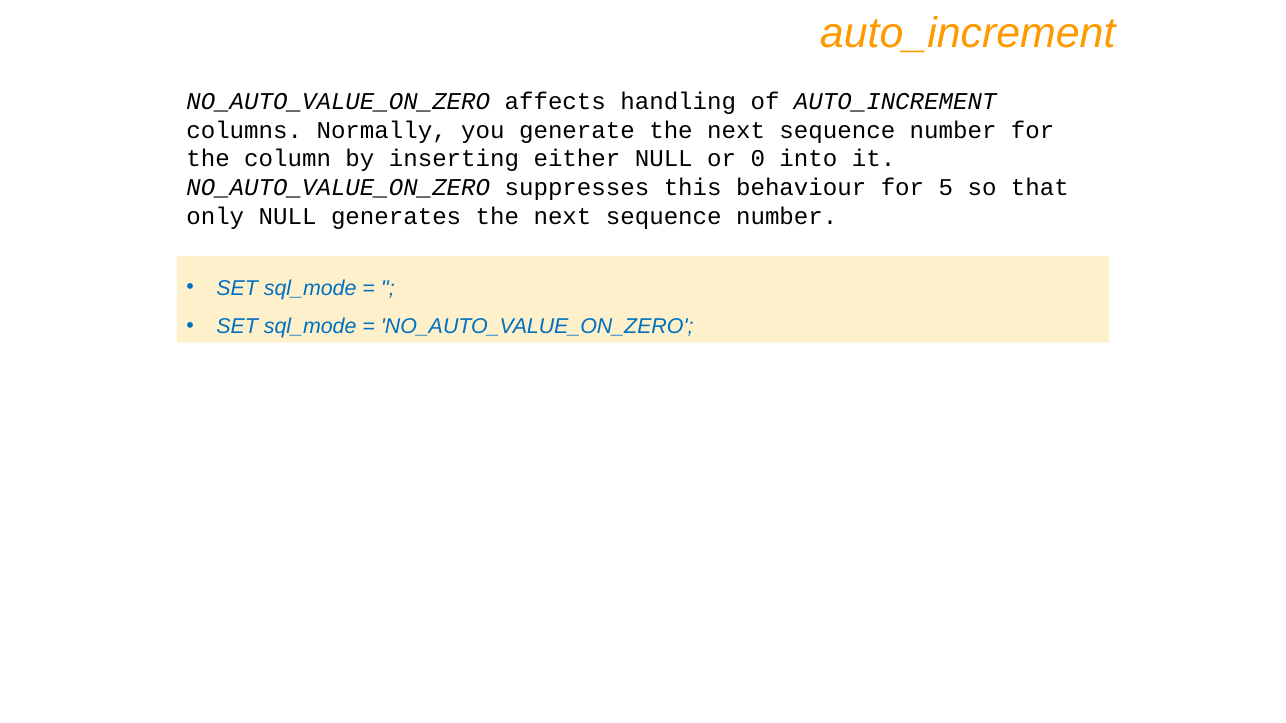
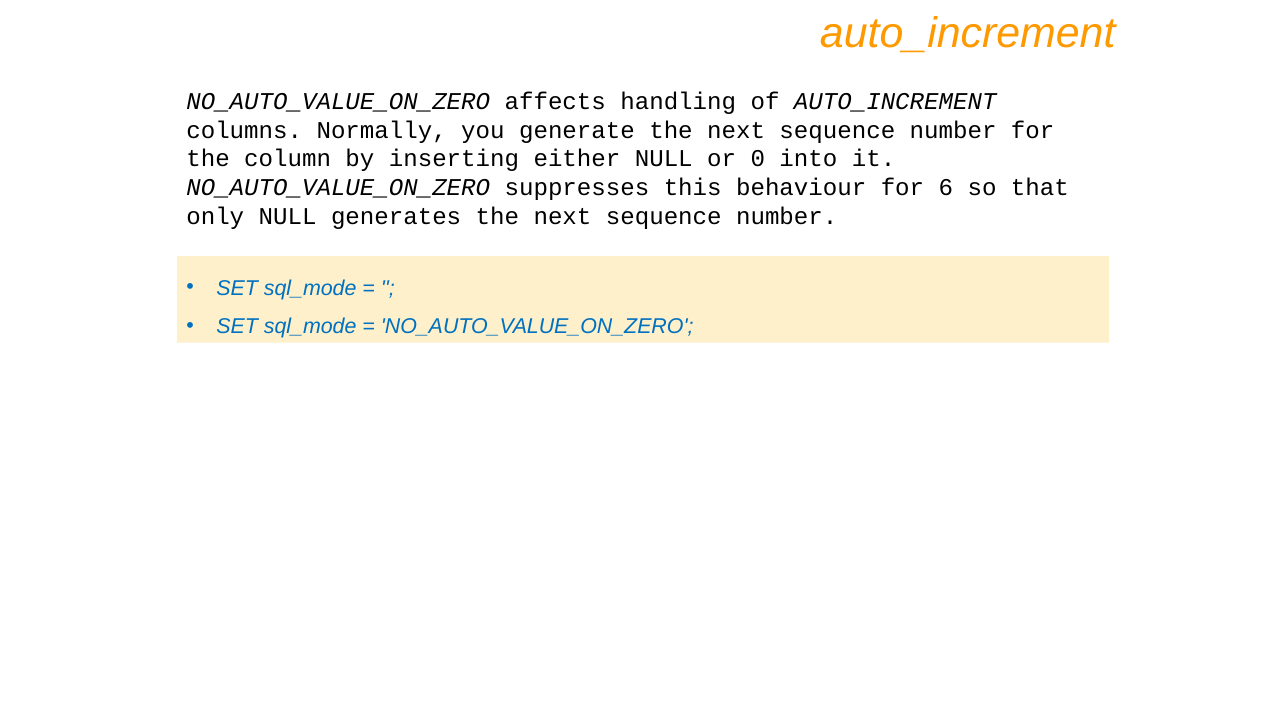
5: 5 -> 6 (946, 188)
